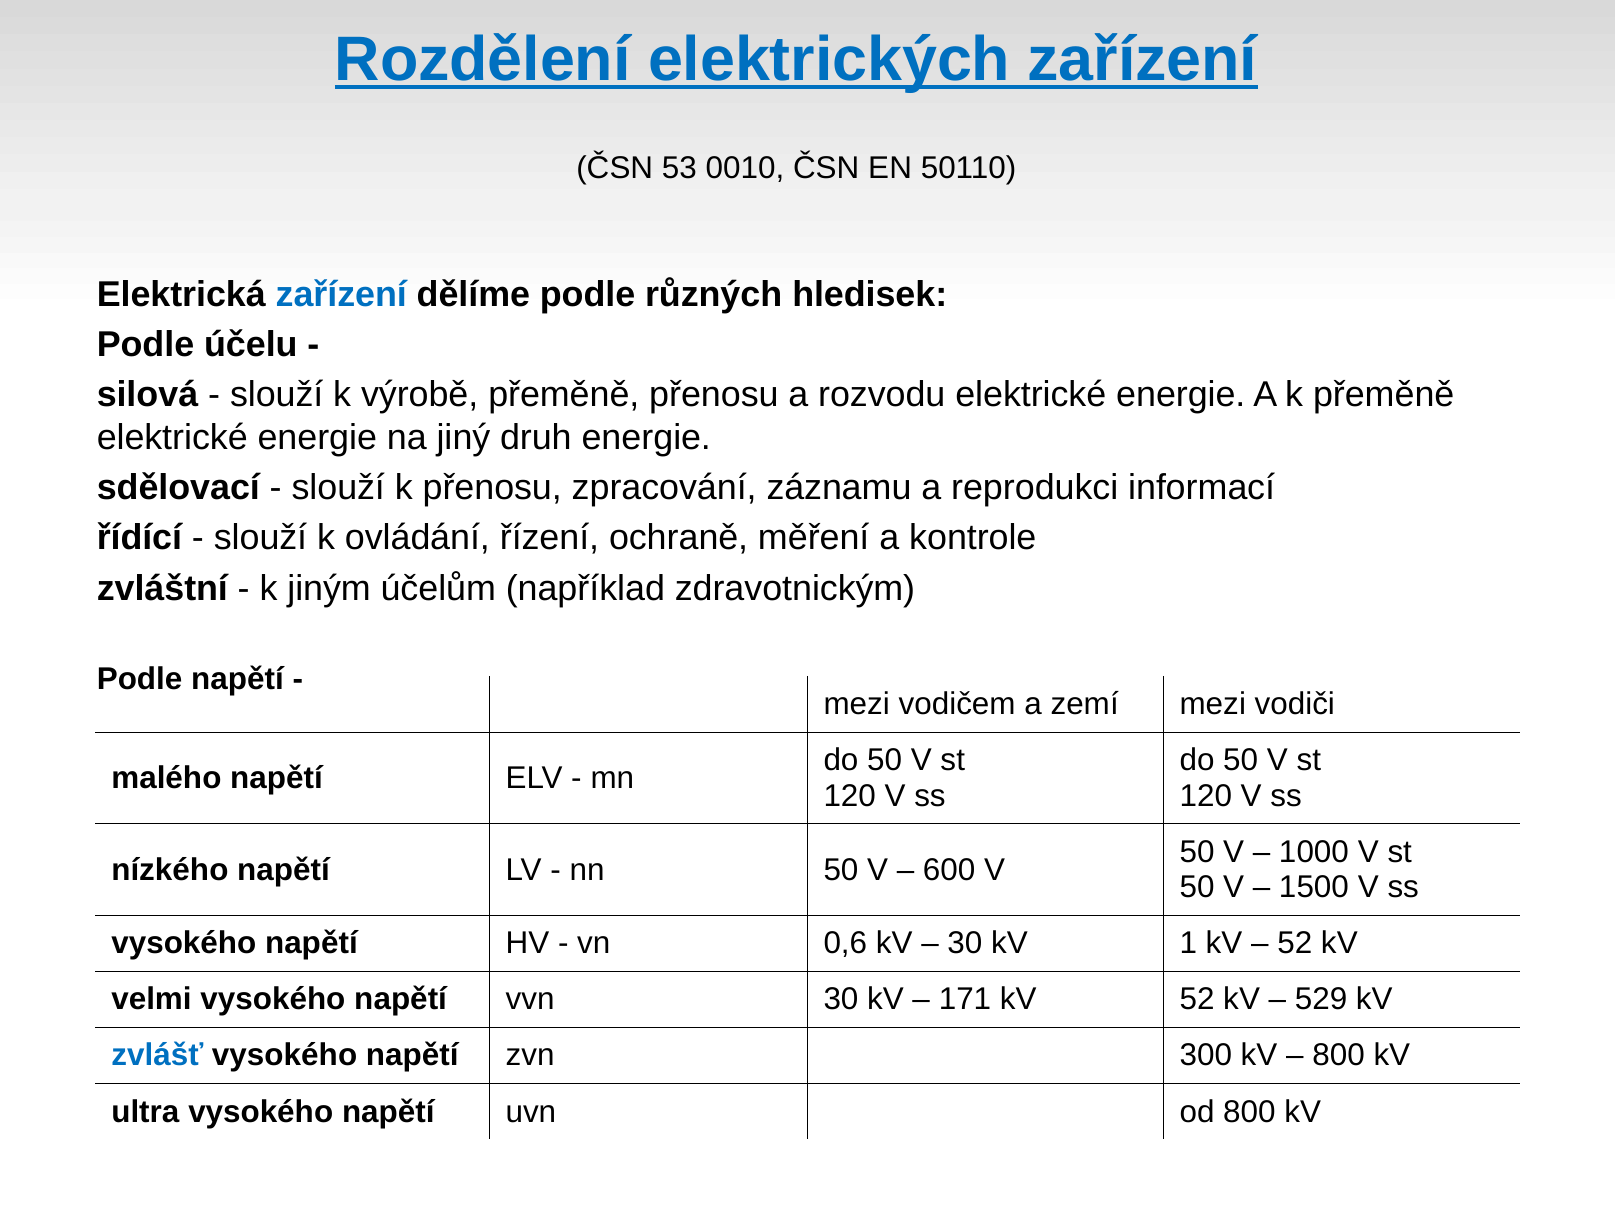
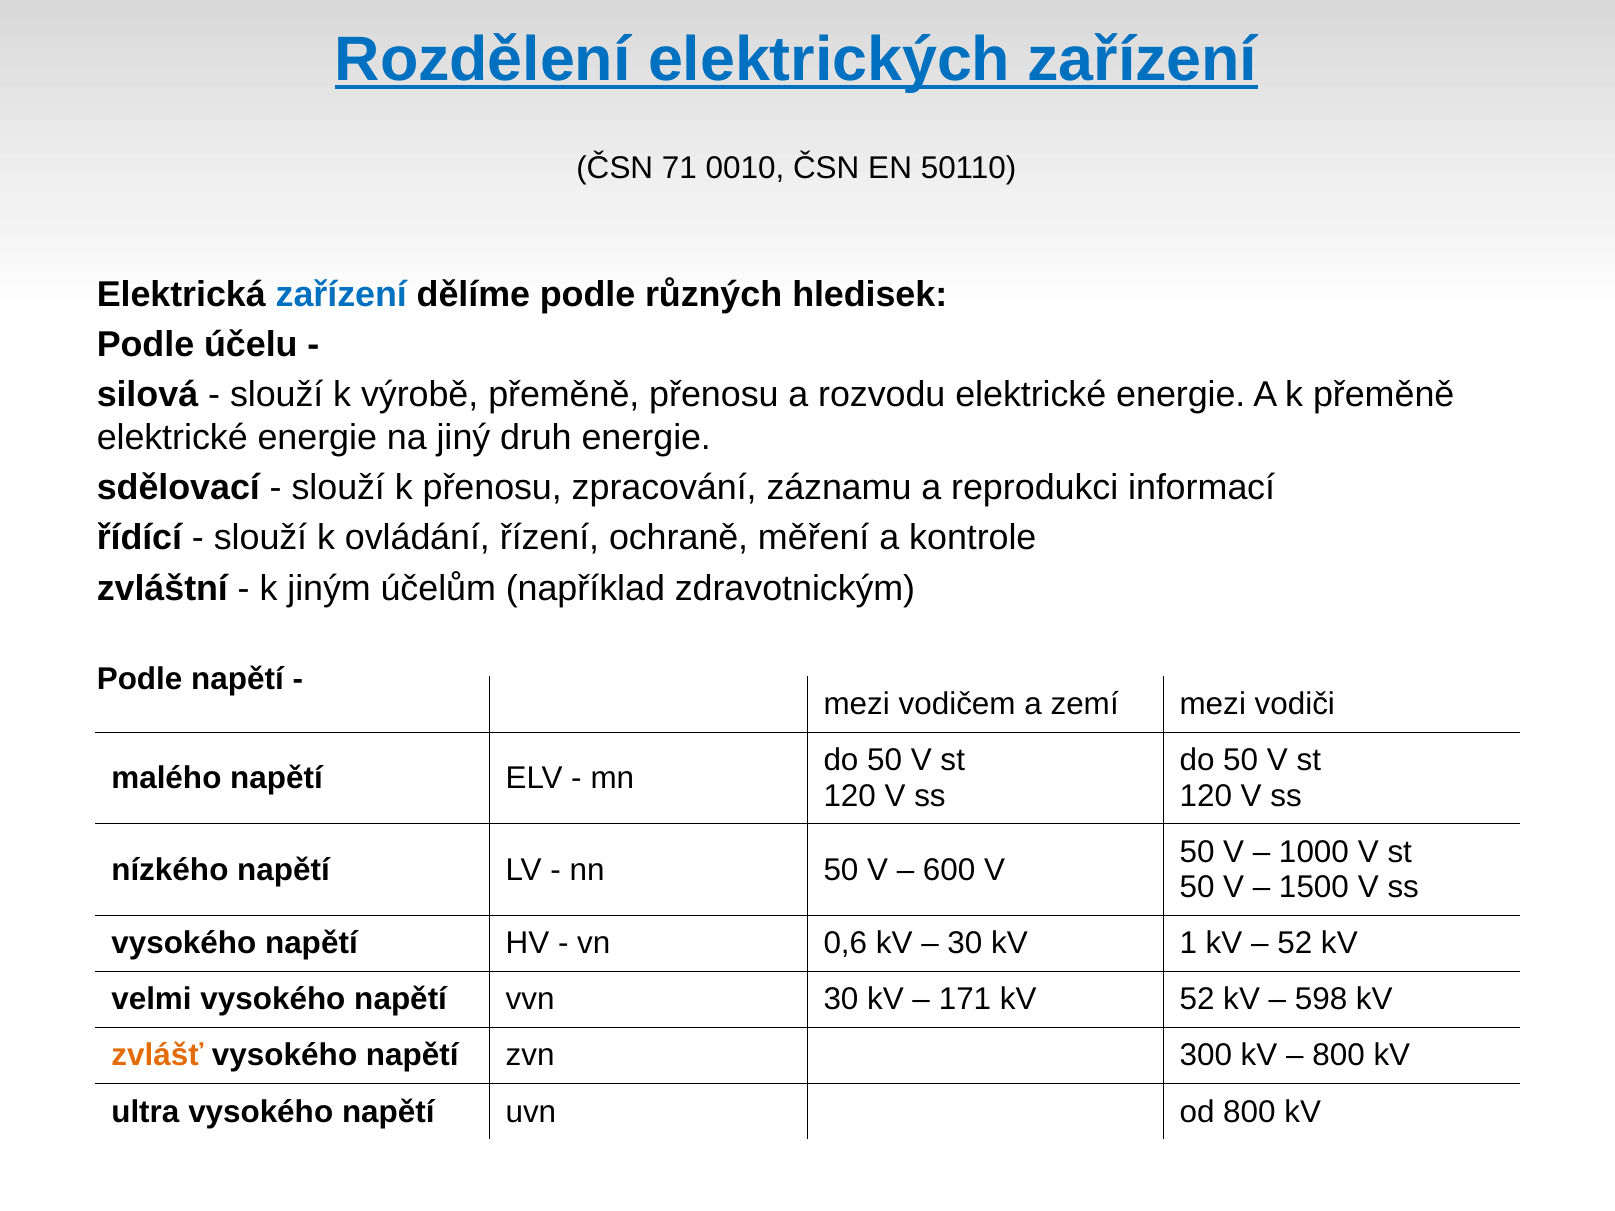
53: 53 -> 71 (679, 168)
529: 529 -> 598 (1321, 1000)
zvlášť colour: blue -> orange (157, 1056)
